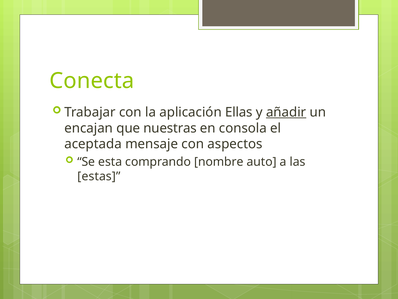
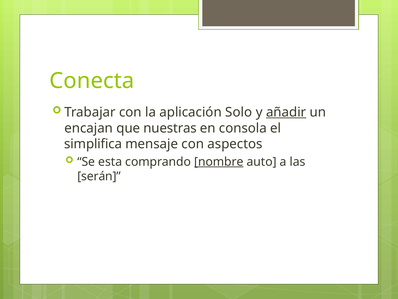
Ellas: Ellas -> Solo (239, 112)
aceptada: aceptada -> simplifica (93, 144)
nombre underline: none -> present (219, 161)
estas: estas -> serán (99, 176)
